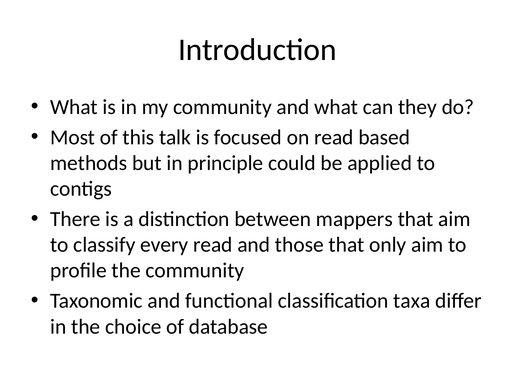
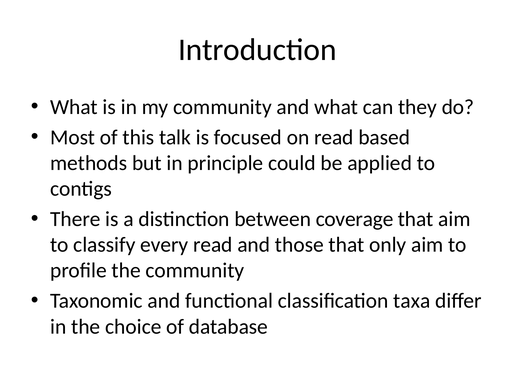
mappers: mappers -> coverage (355, 219)
